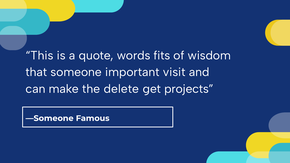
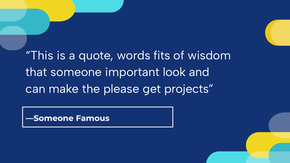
visit: visit -> look (174, 72)
delete: delete -> please (121, 89)
